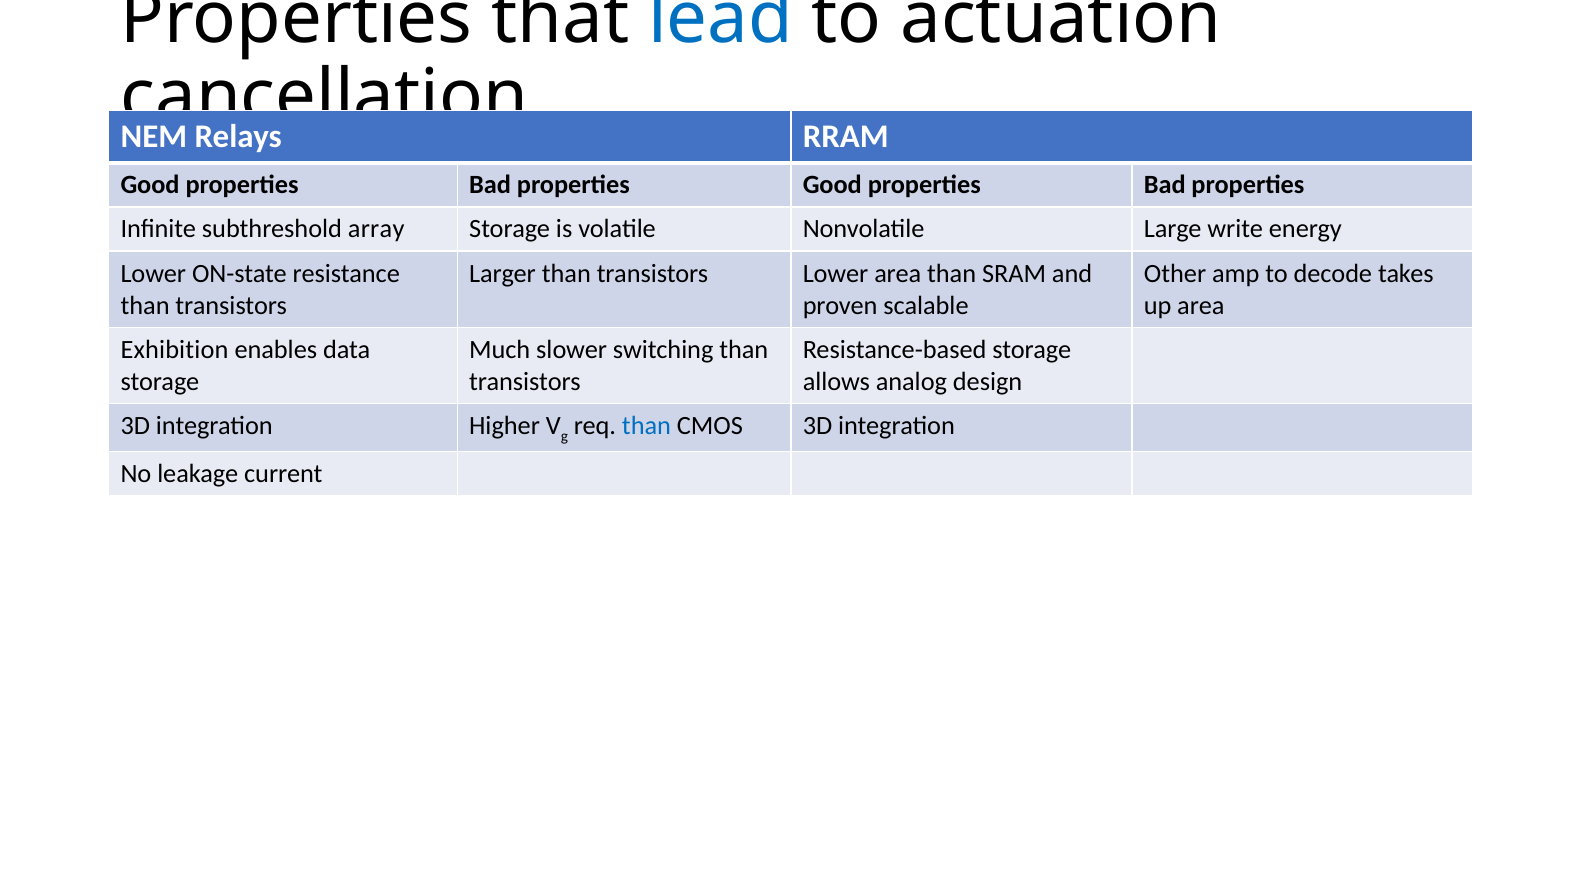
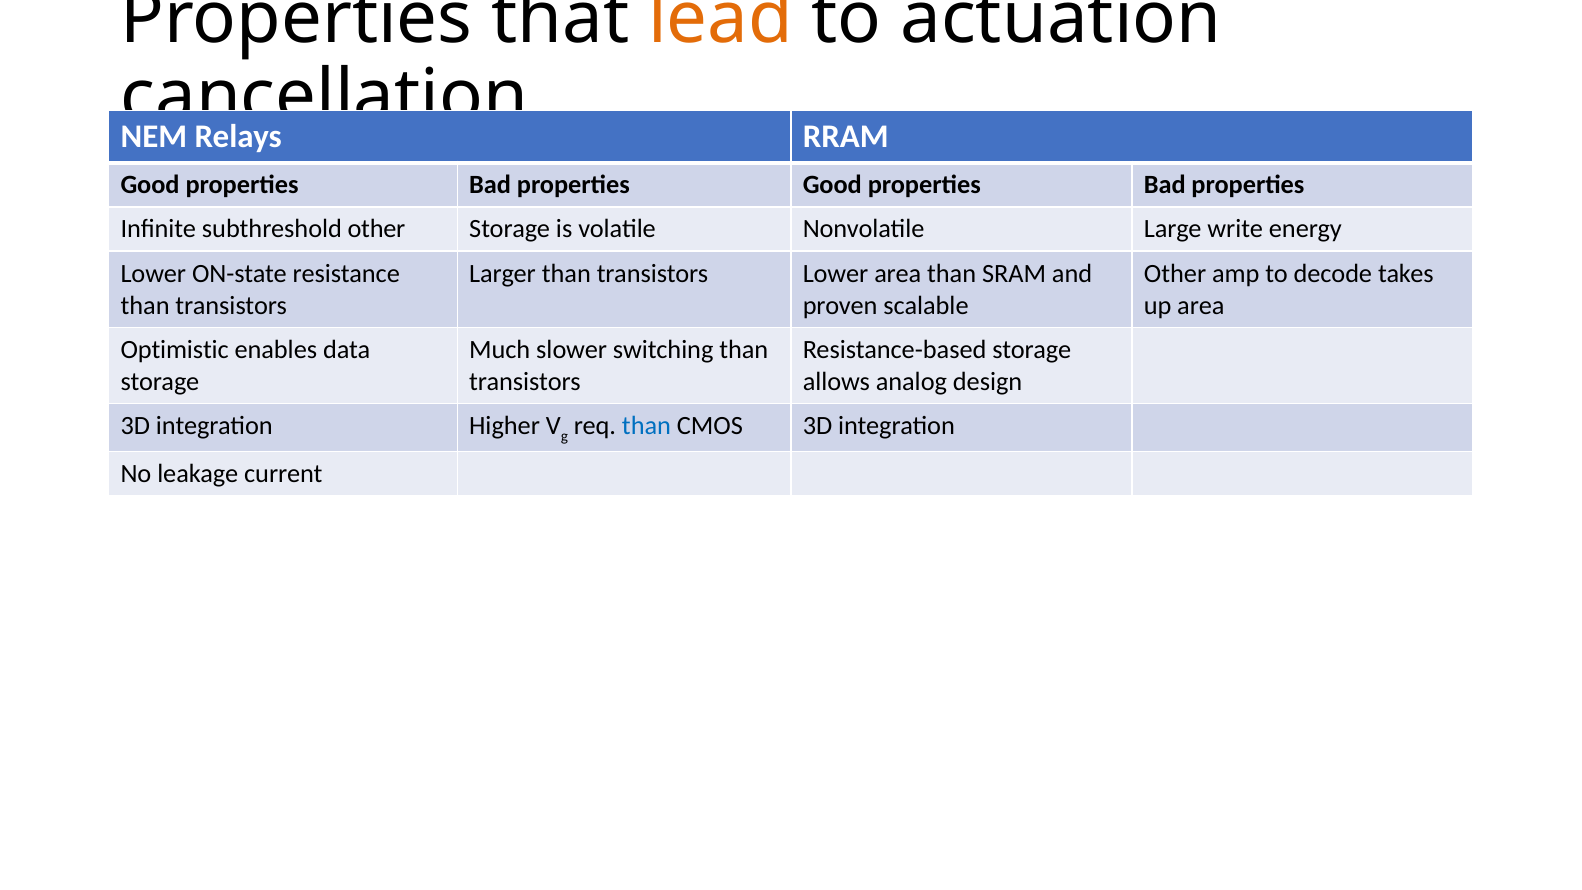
lead colour: blue -> orange (720, 18)
subthreshold array: array -> other (376, 229)
Exhibition: Exhibition -> Optimistic (175, 350)
